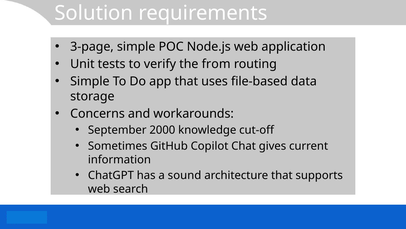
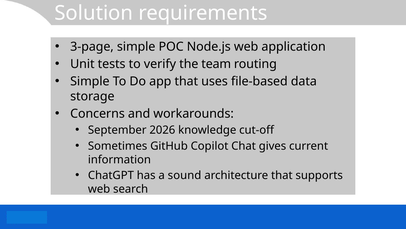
from: from -> team (216, 64)
2000: 2000 -> 2026 (162, 130)
